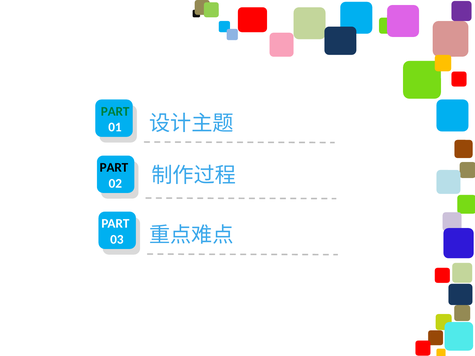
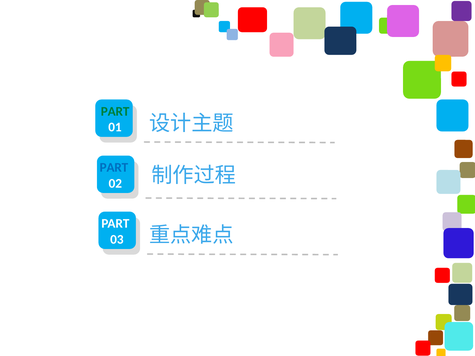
PART colour: black -> blue (114, 168)
